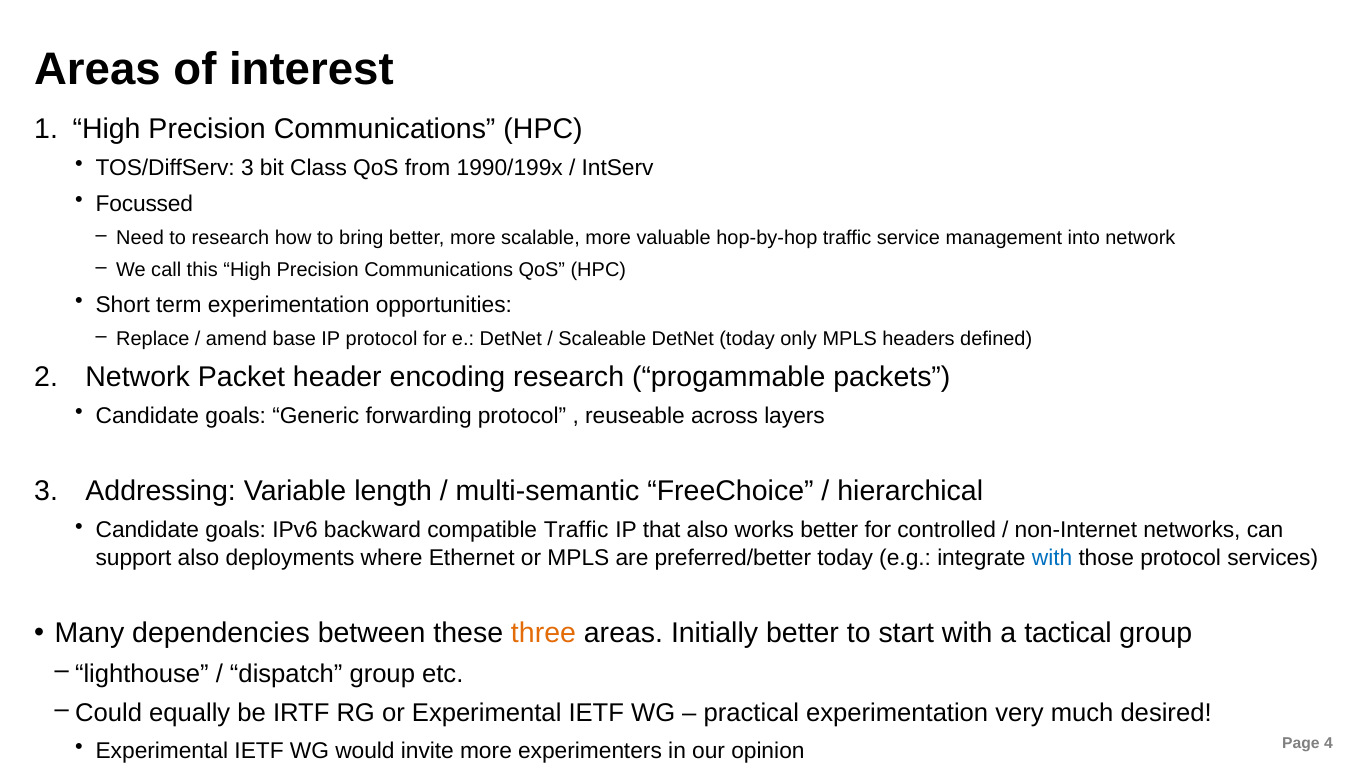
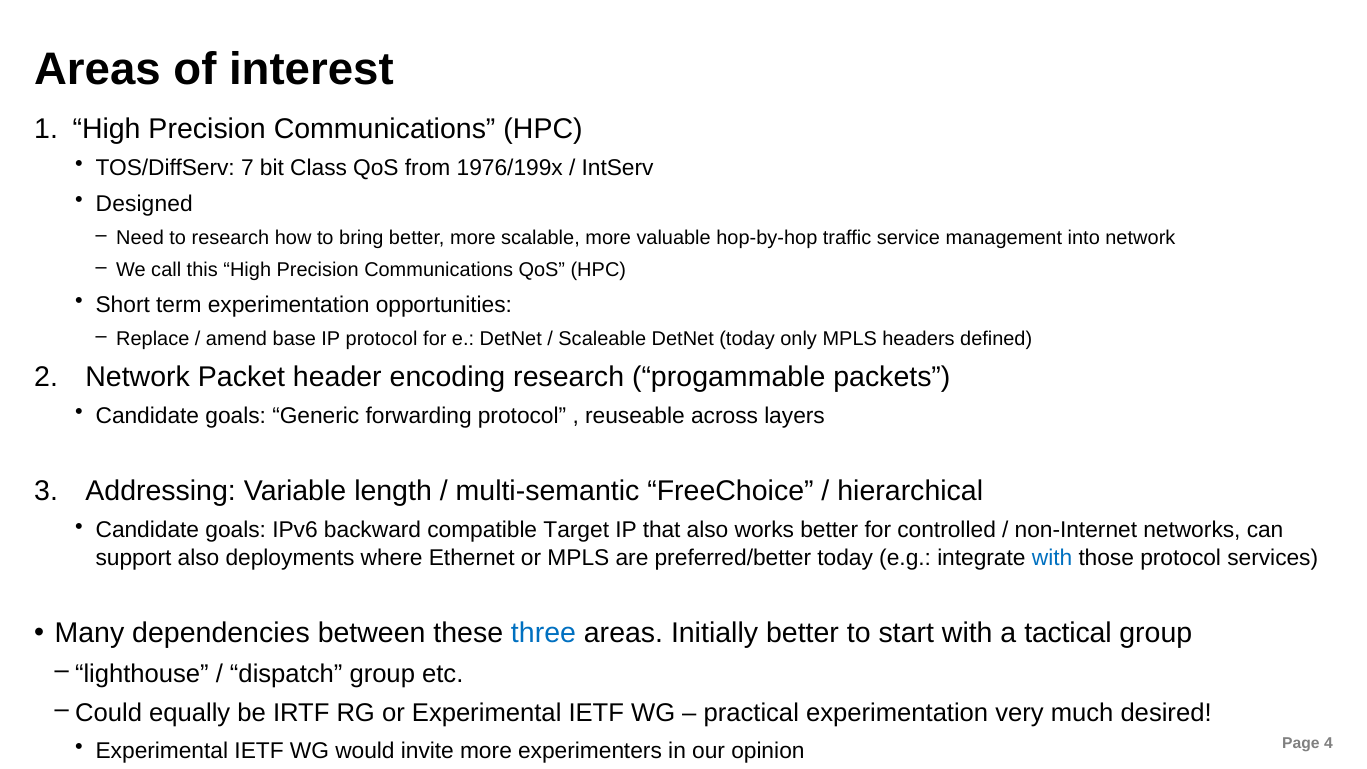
TOS/DiffServ 3: 3 -> 7 (247, 168)
1990/199x: 1990/199x -> 1976/199x (510, 168)
Focussed: Focussed -> Designed (144, 204)
compatible Traffic: Traffic -> Target (576, 530)
three colour: orange -> blue (543, 633)
